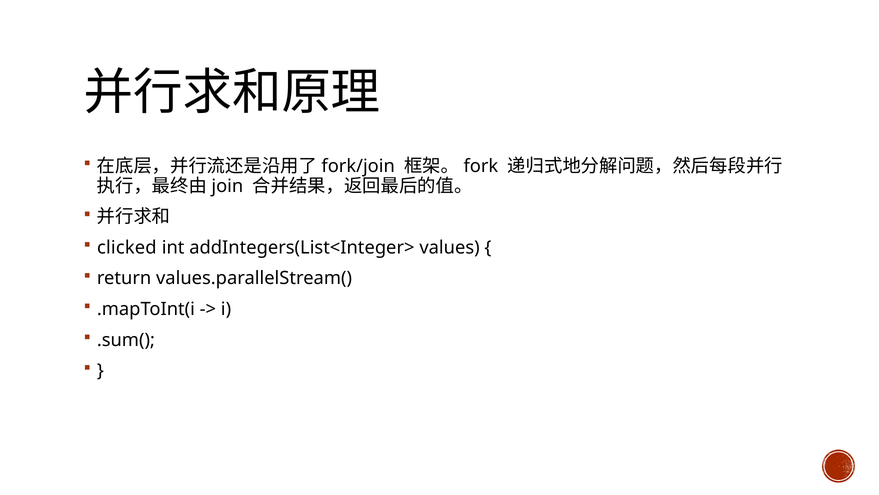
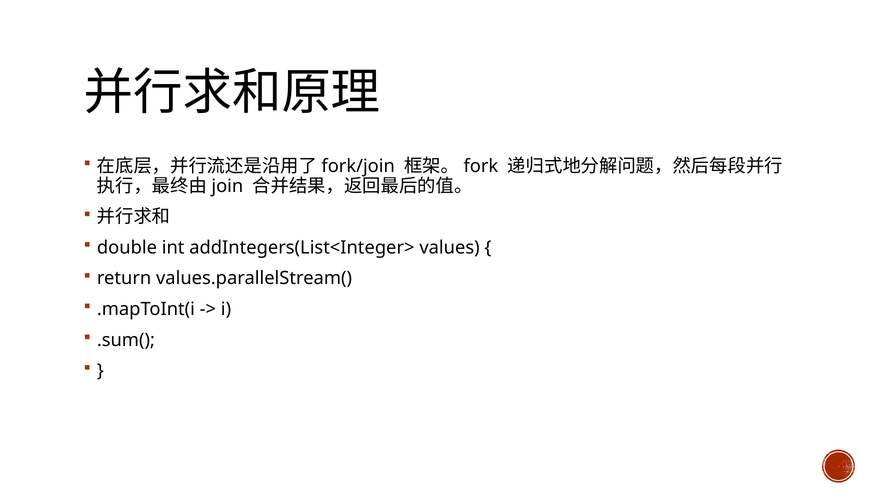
clicked: clicked -> double (127, 247)
